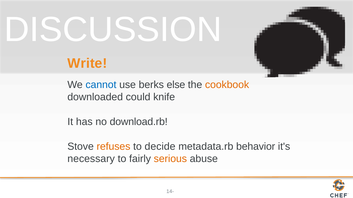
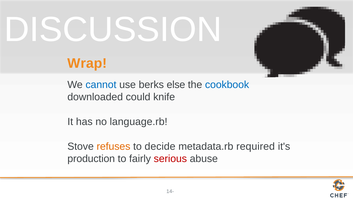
Write: Write -> Wrap (87, 64)
cookbook colour: orange -> blue (227, 85)
download.rb: download.rb -> language.rb (139, 122)
behavior: behavior -> required (256, 147)
necessary: necessary -> production (91, 159)
serious colour: orange -> red (170, 159)
